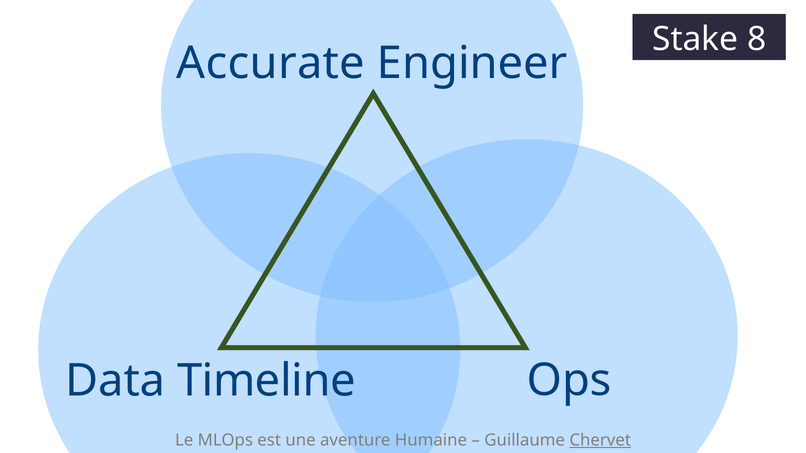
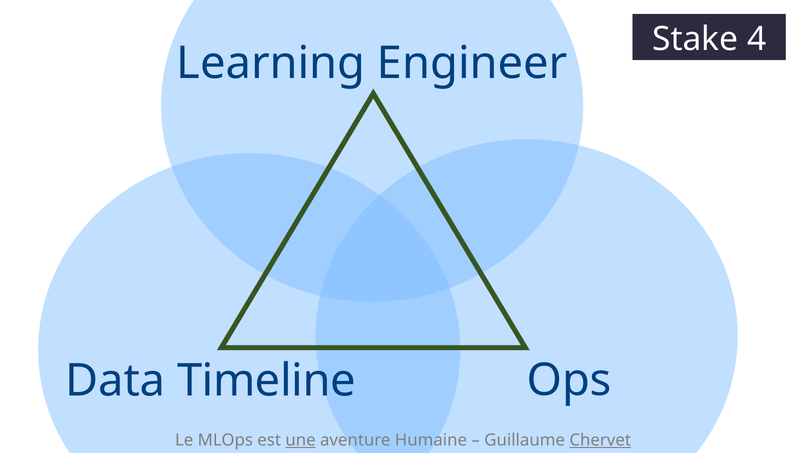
8: 8 -> 4 (757, 39)
Accurate: Accurate -> Learning (271, 64)
une underline: none -> present (301, 440)
